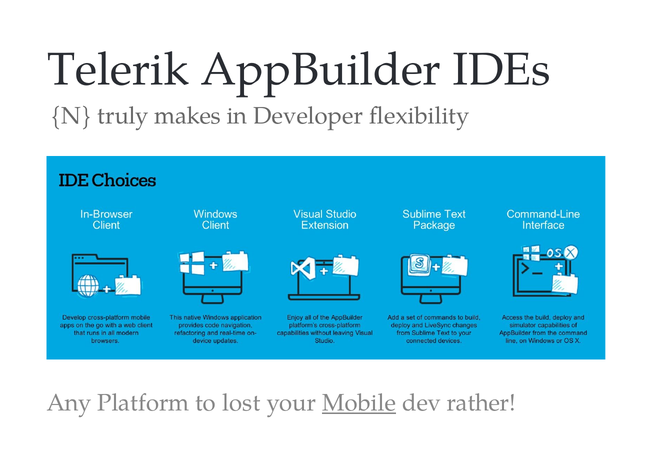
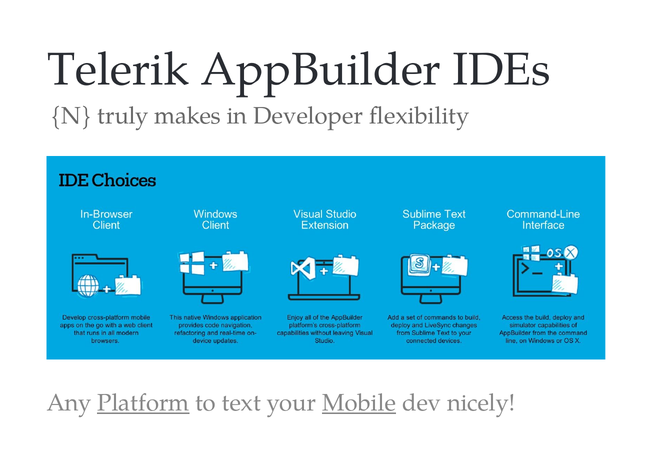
Platform underline: none -> present (143, 403)
lost: lost -> text (241, 403)
rather: rather -> nicely (481, 403)
